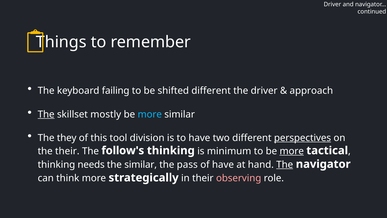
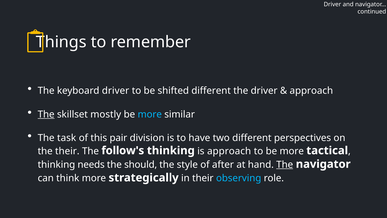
keyboard failing: failing -> driver (116, 91)
they: they -> task (67, 138)
tool: tool -> pair (118, 138)
perspectives underline: present -> none (303, 138)
is minimum: minimum -> approach (229, 151)
more underline: present -> none (292, 151)
the similar: similar -> should (141, 164)
pass: pass -> style (187, 164)
of have: have -> after (223, 164)
observing colour: pink -> light blue (239, 178)
